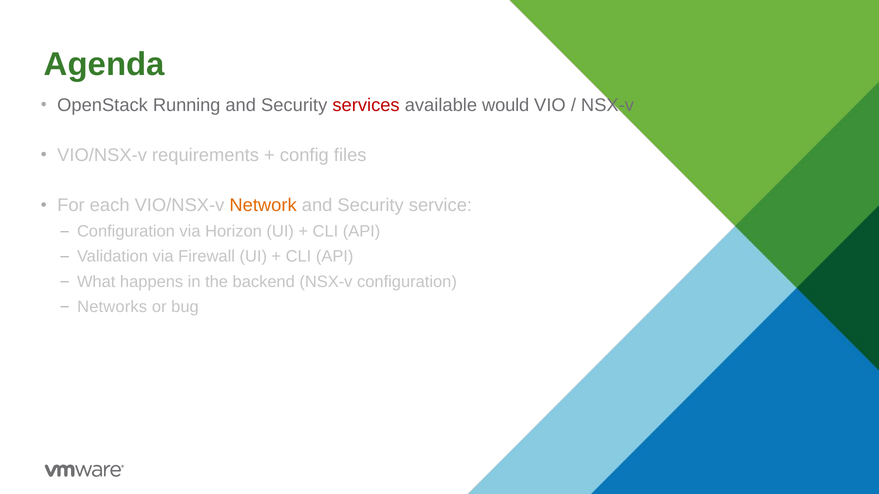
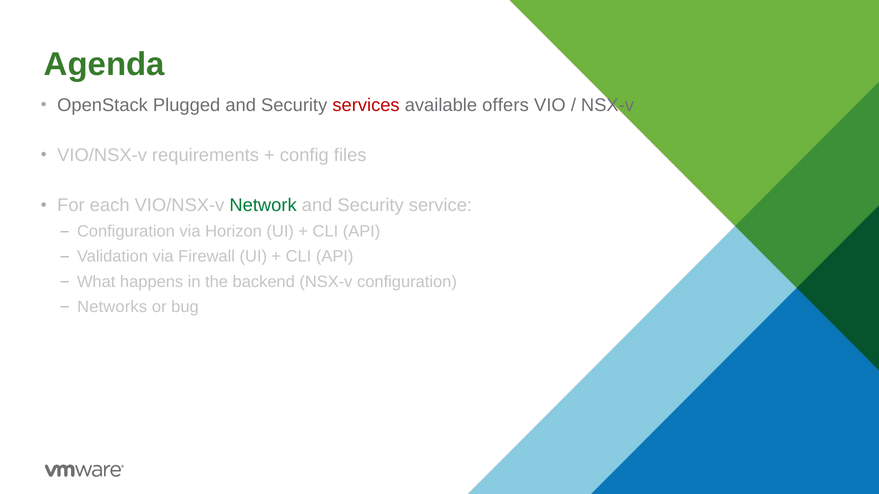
Running: Running -> Plugged (187, 105)
would: would -> offers (506, 105)
Network colour: orange -> green (263, 206)
